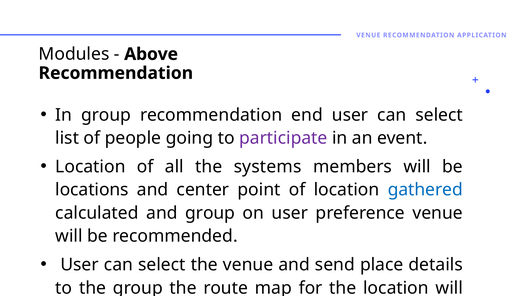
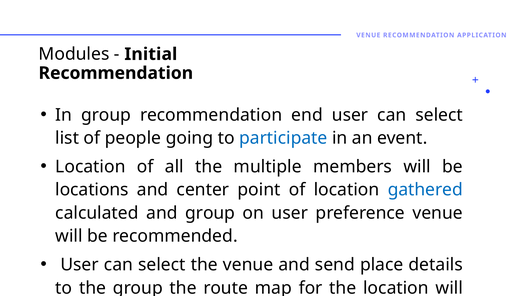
Above: Above -> Initial (151, 54)
participate colour: purple -> blue (283, 138)
systems: systems -> multiple (268, 166)
